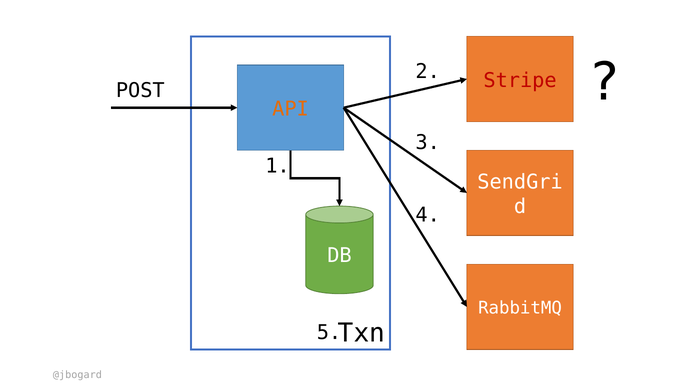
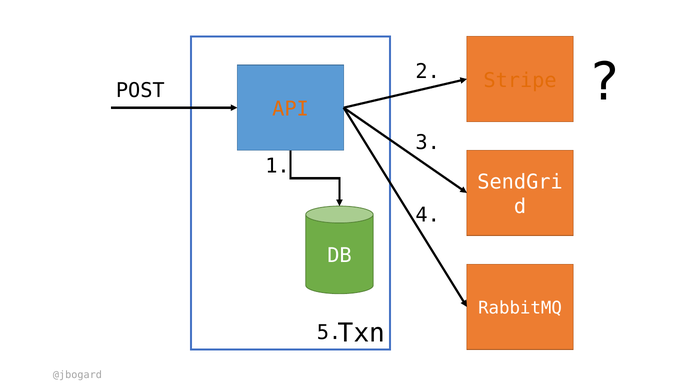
Stripe colour: red -> orange (520, 80)
